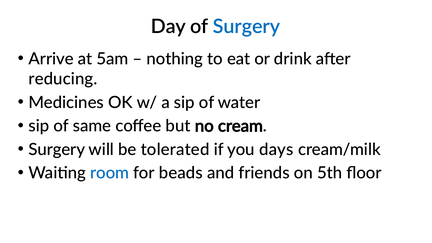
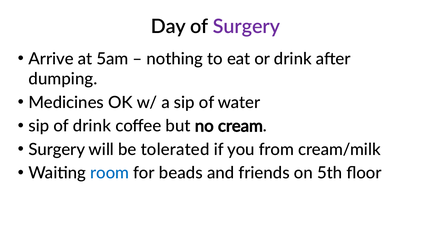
Surgery colour: blue -> purple (246, 27)
reducing: reducing -> dumping (63, 79)
of same: same -> drink (92, 126)
days: days -> from (276, 150)
